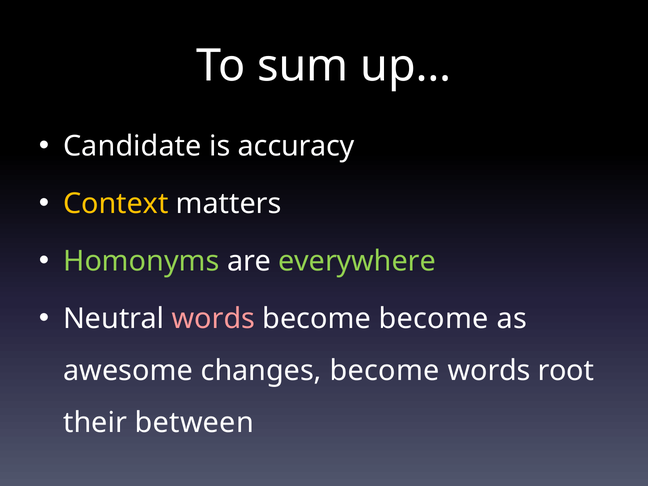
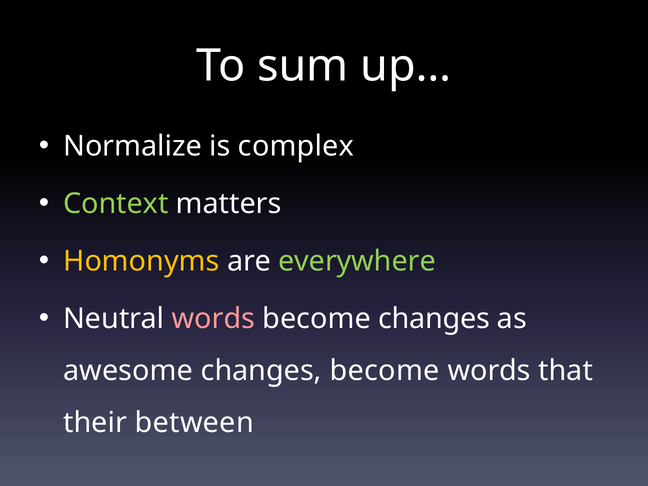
Candidate: Candidate -> Normalize (132, 146)
accuracy: accuracy -> complex (296, 146)
Context colour: yellow -> light green (116, 204)
Homonyms colour: light green -> yellow (141, 261)
become become: become -> changes (434, 319)
root: root -> that (566, 371)
